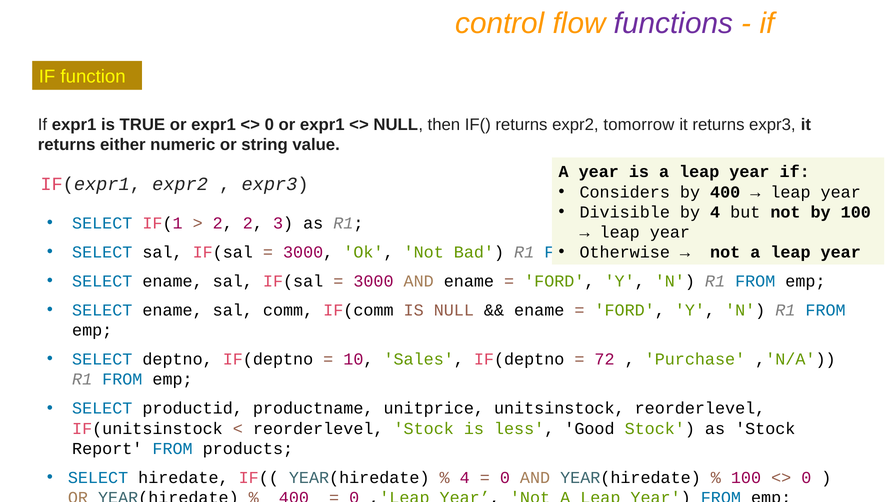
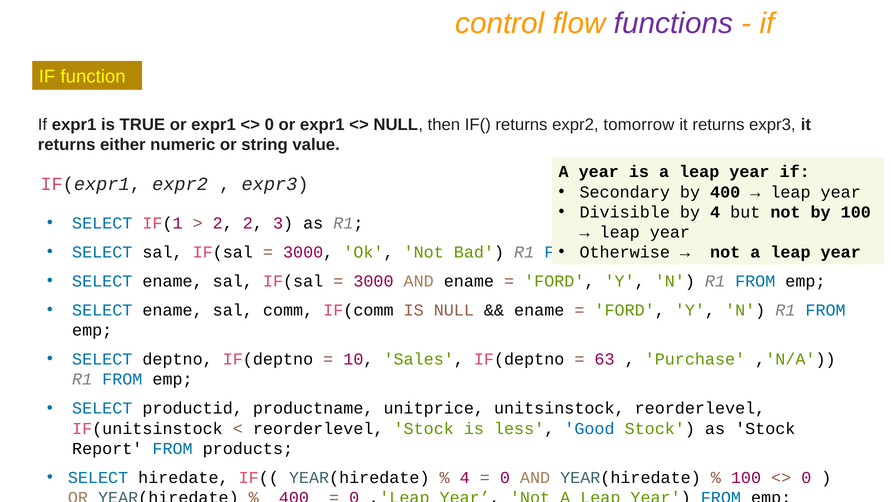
Considers: Considers -> Secondary (625, 192)
72: 72 -> 63 (605, 360)
Good colour: black -> blue (589, 429)
